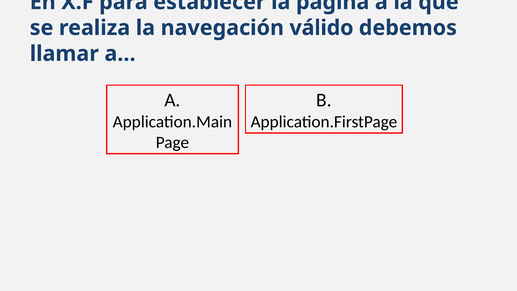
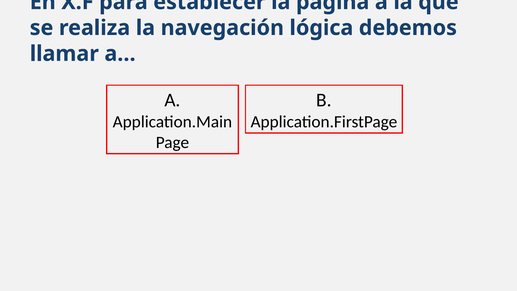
válido: válido -> lógica (321, 28)
